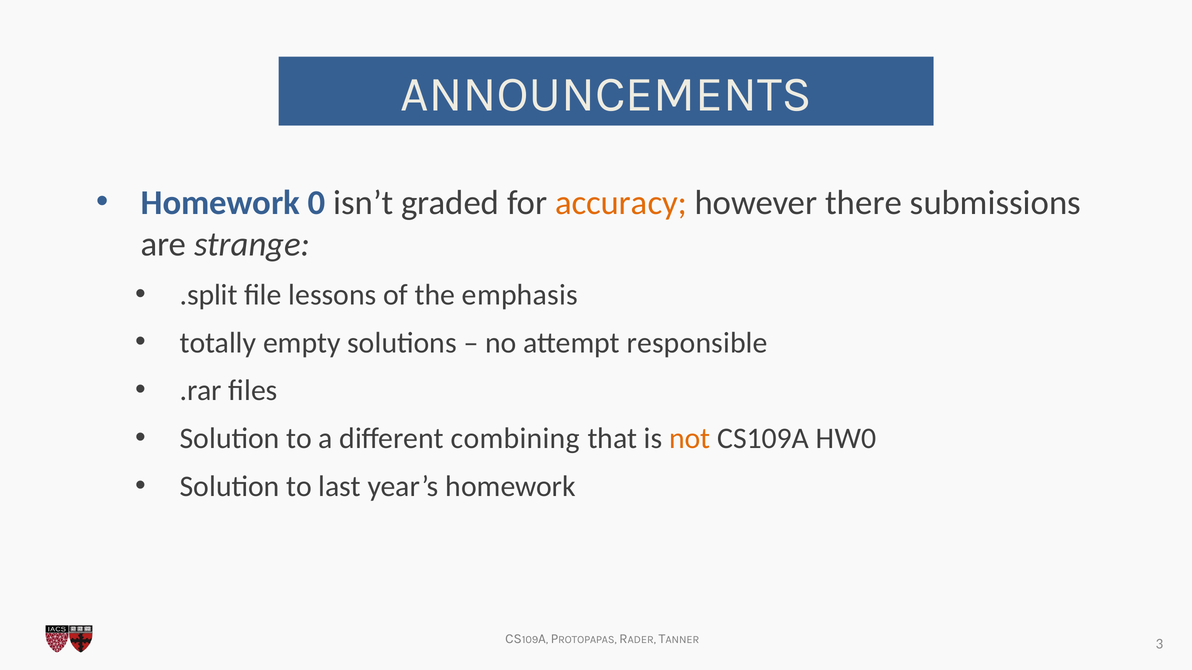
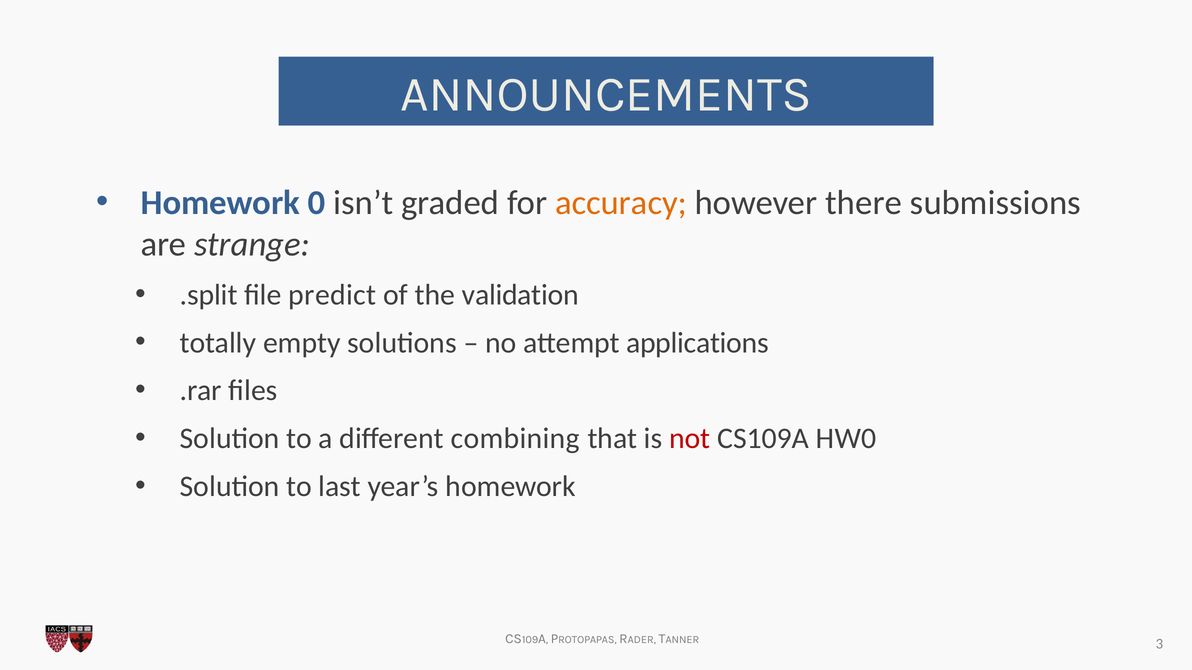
lessons: lessons -> predict (332, 295)
emphasis: emphasis -> validation (520, 295)
responsible: responsible -> applications (697, 343)
not colour: orange -> red (690, 439)
